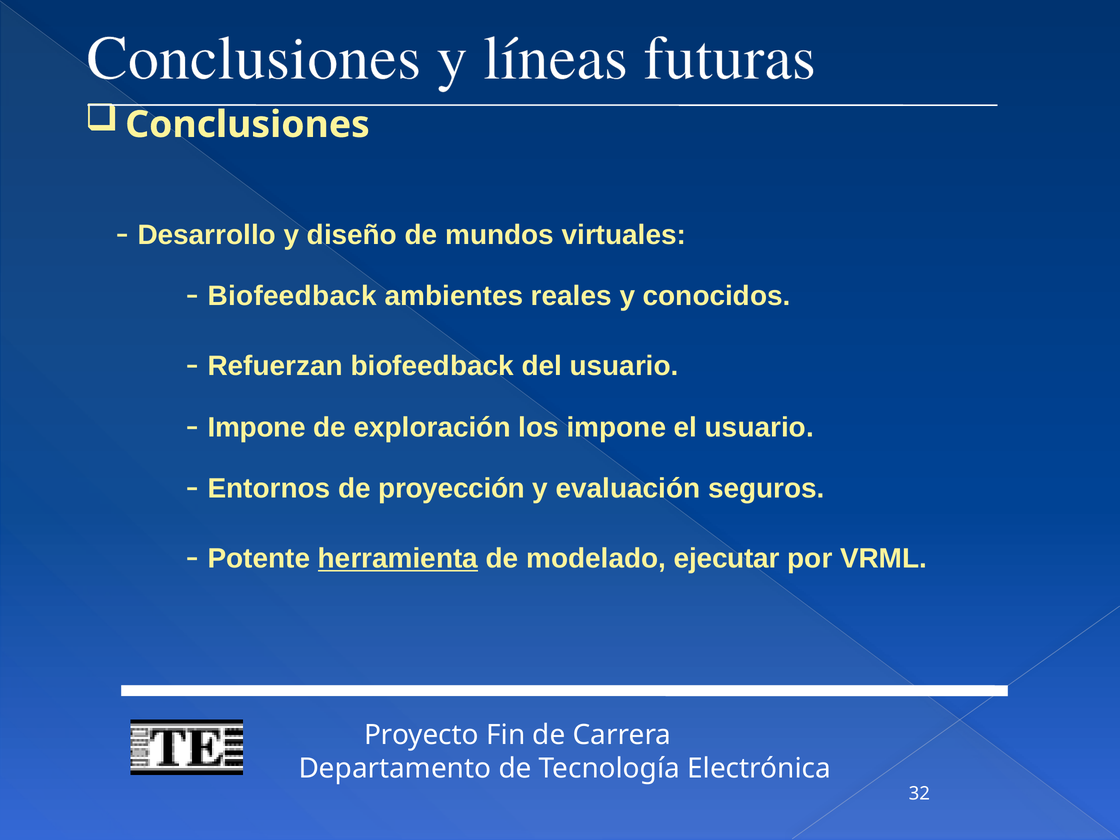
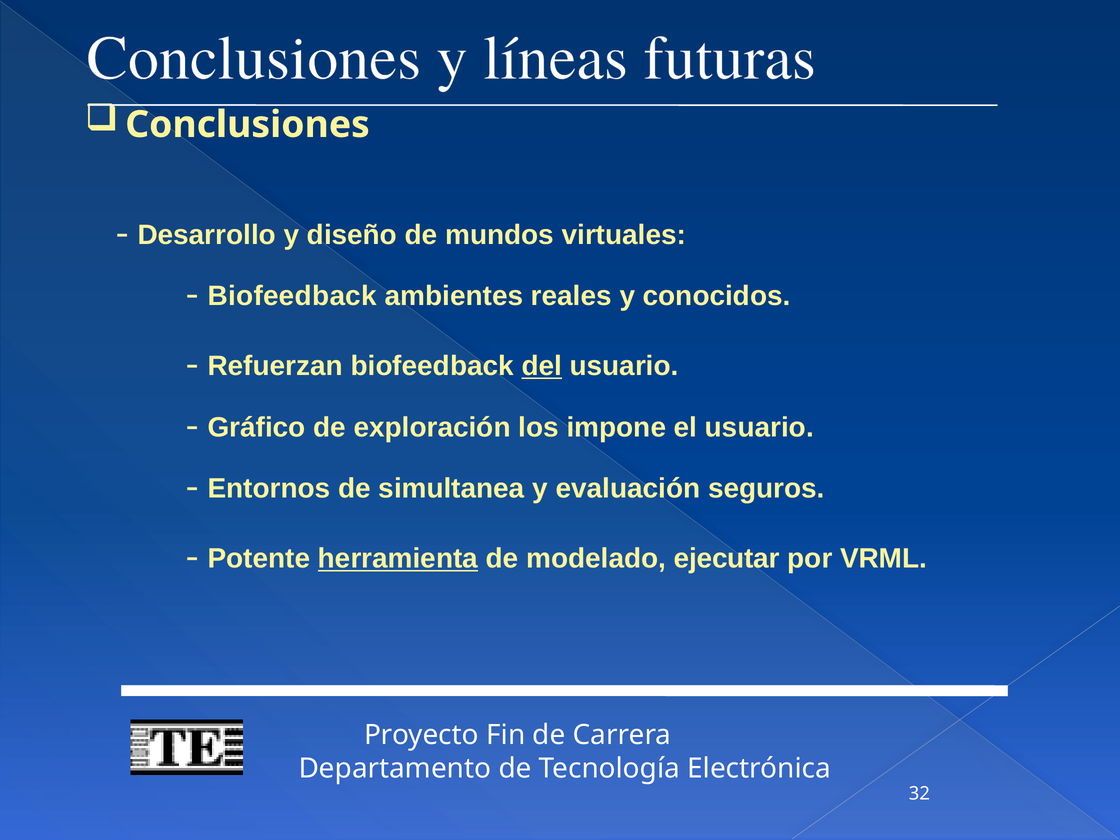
del underline: none -> present (542, 366)
Impone: Impone -> Gráfico (257, 427)
proyección: proyección -> simultanea (452, 489)
